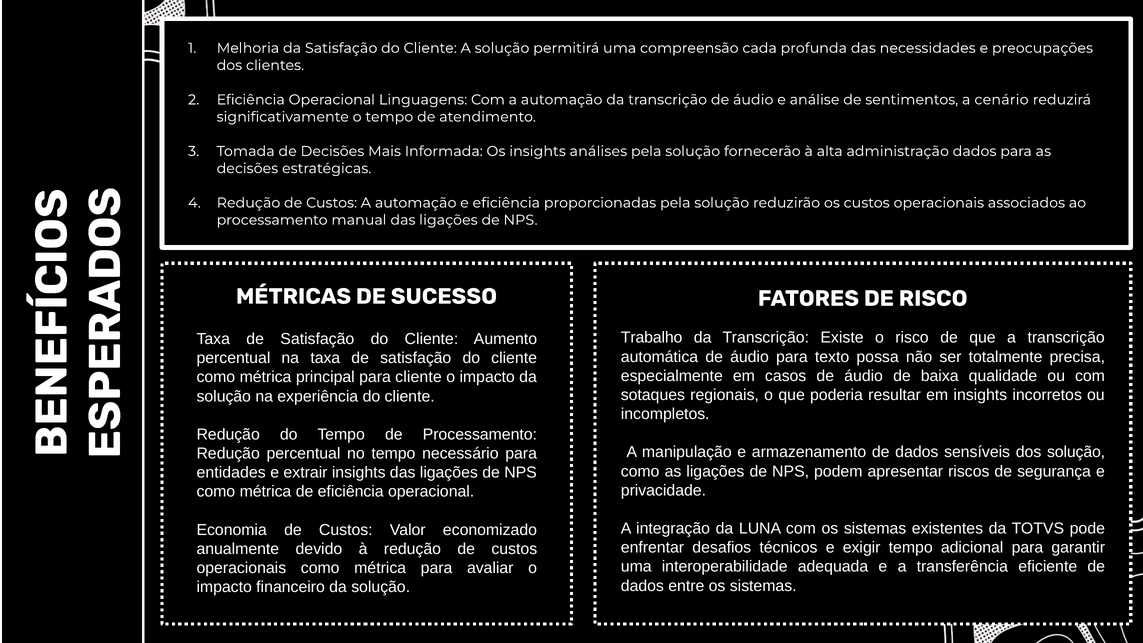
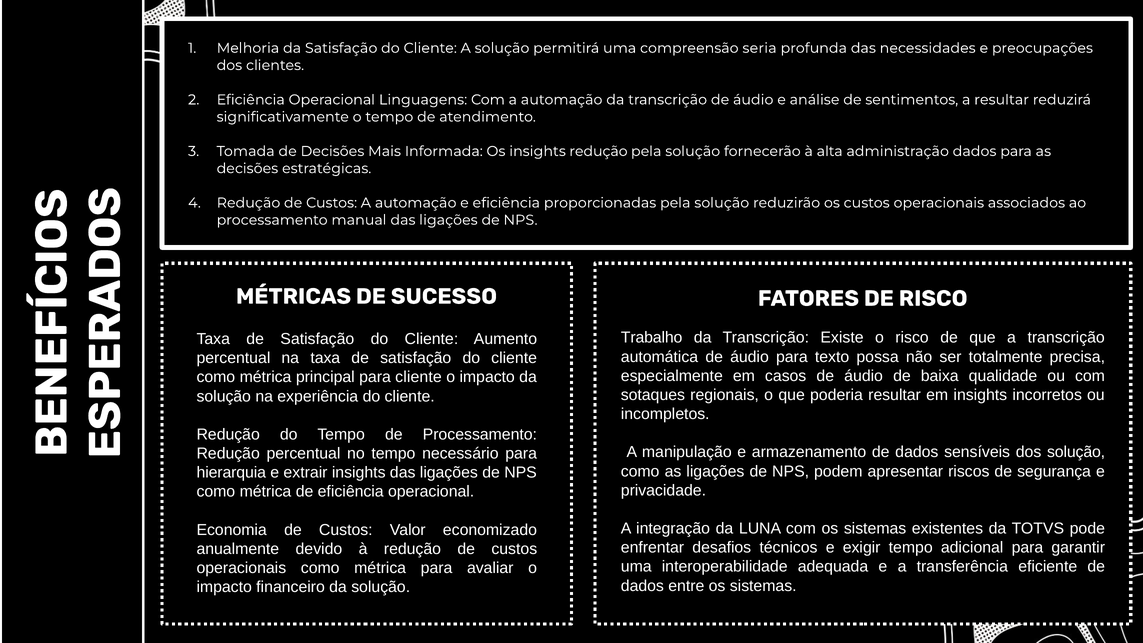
cada: cada -> seria (760, 48)
a cenário: cenário -> resultar (1002, 100)
insights análises: análises -> redução (598, 151)
entidades: entidades -> hierarquia (231, 473)
